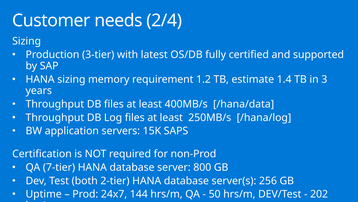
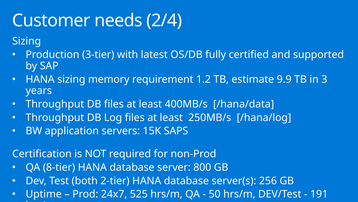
1.4: 1.4 -> 9.9 (284, 79)
7-tier: 7-tier -> 8-tier (59, 167)
144: 144 -> 525 (139, 194)
202: 202 -> 191 (319, 194)
